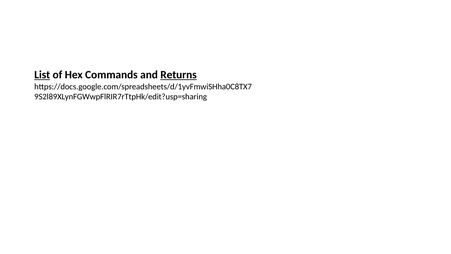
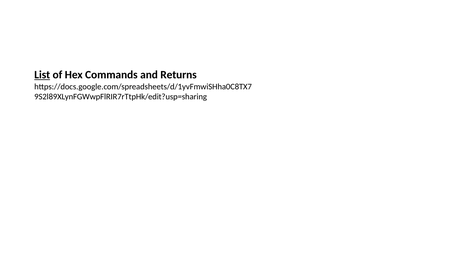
Returns underline: present -> none (179, 75)
